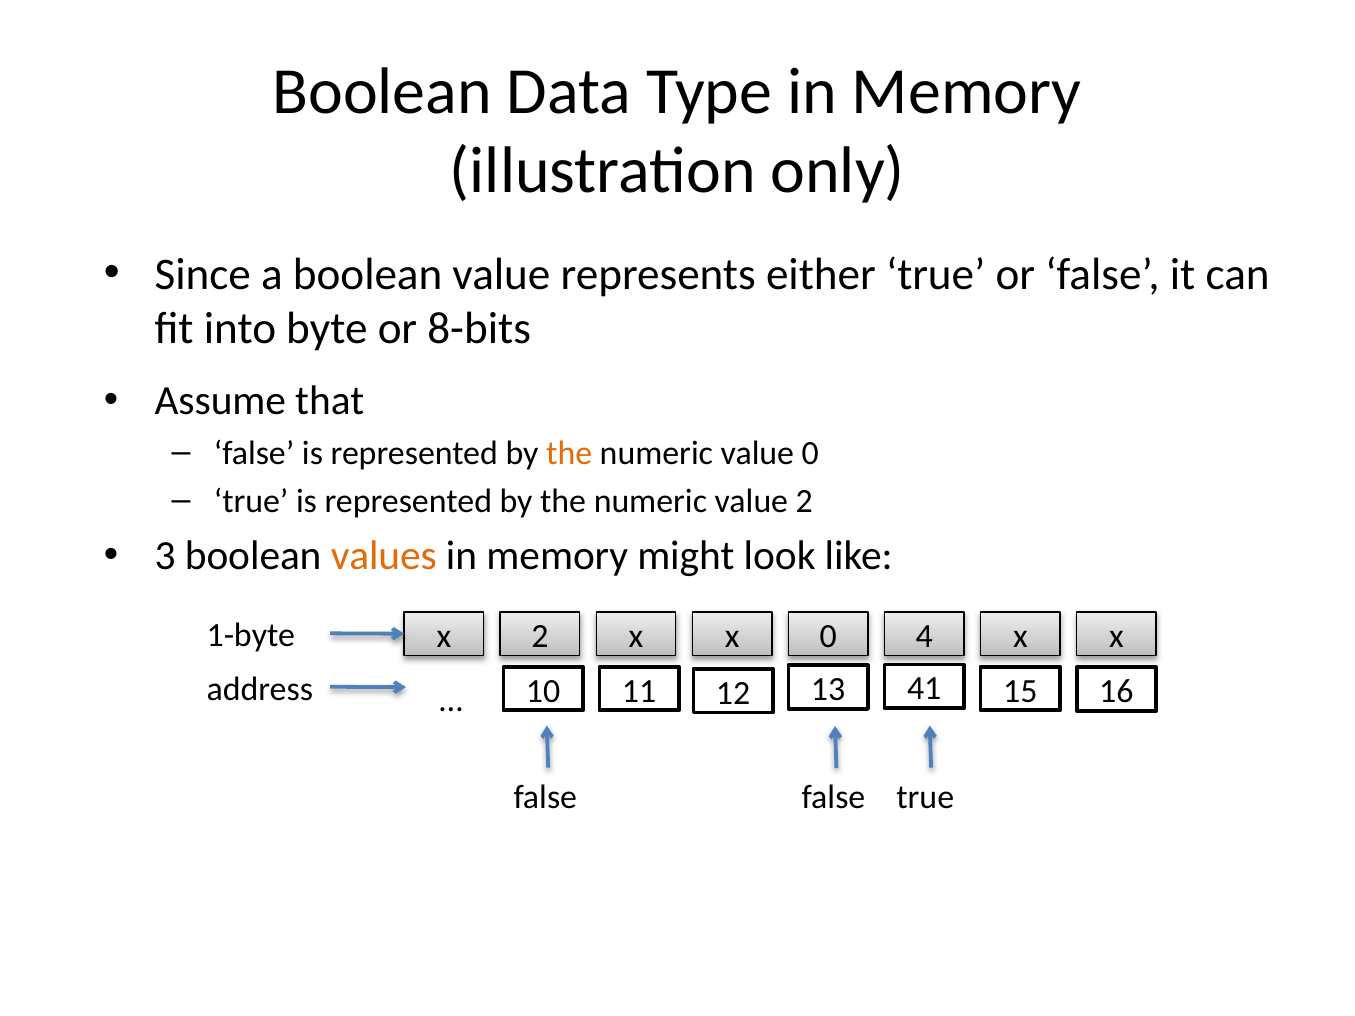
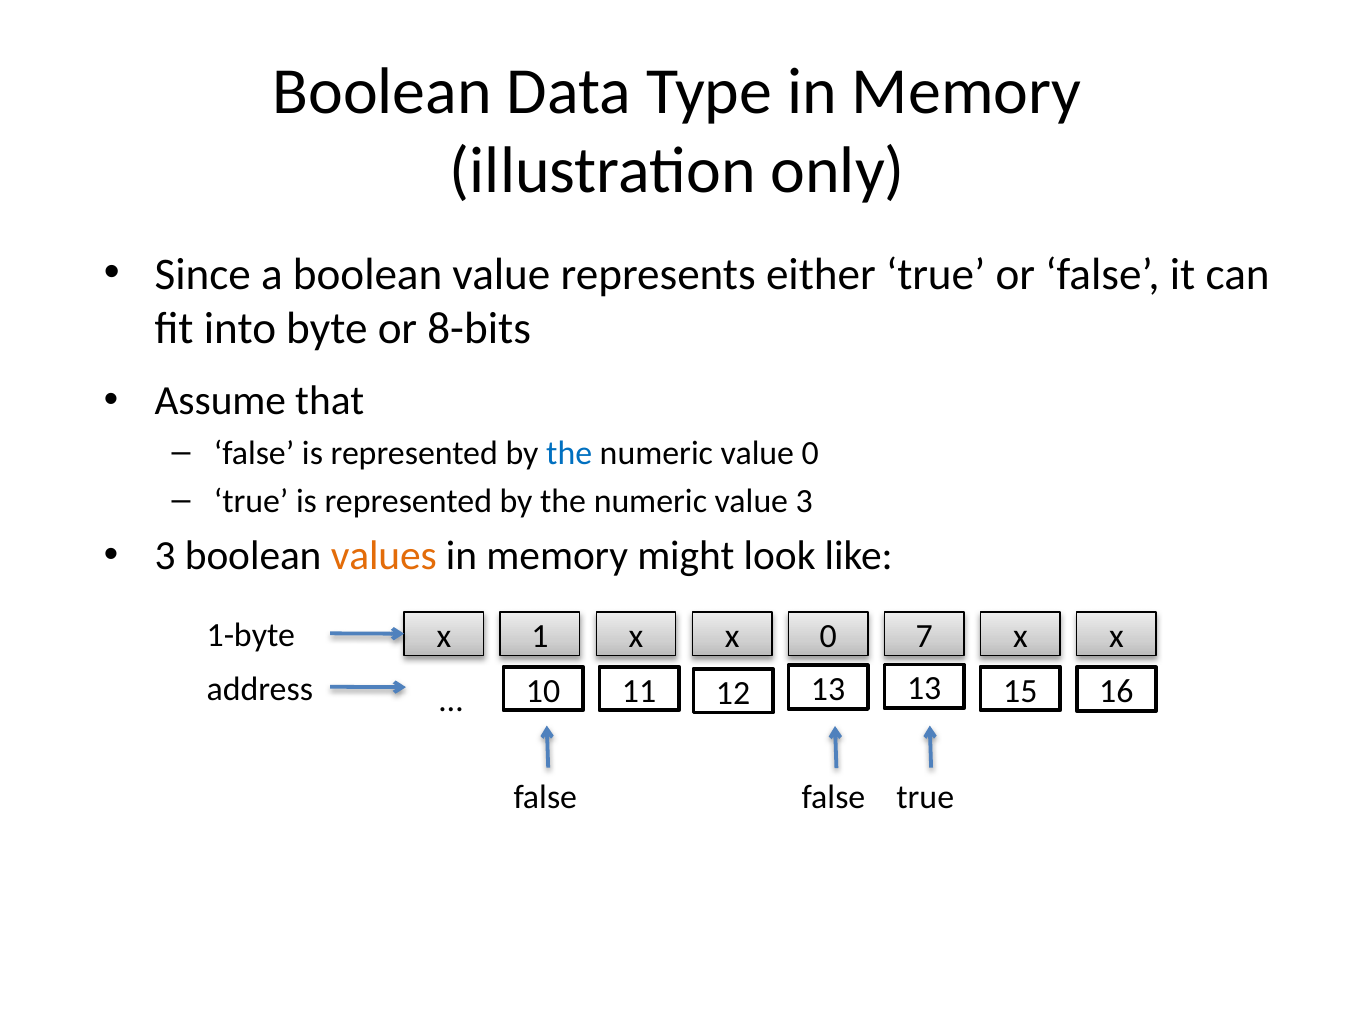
the colour: orange -> blue (569, 453)
value 2: 2 -> 3 (804, 501)
x 2: 2 -> 1 (540, 636)
4: 4 -> 7 (924, 636)
13 41: 41 -> 13 (924, 689)
